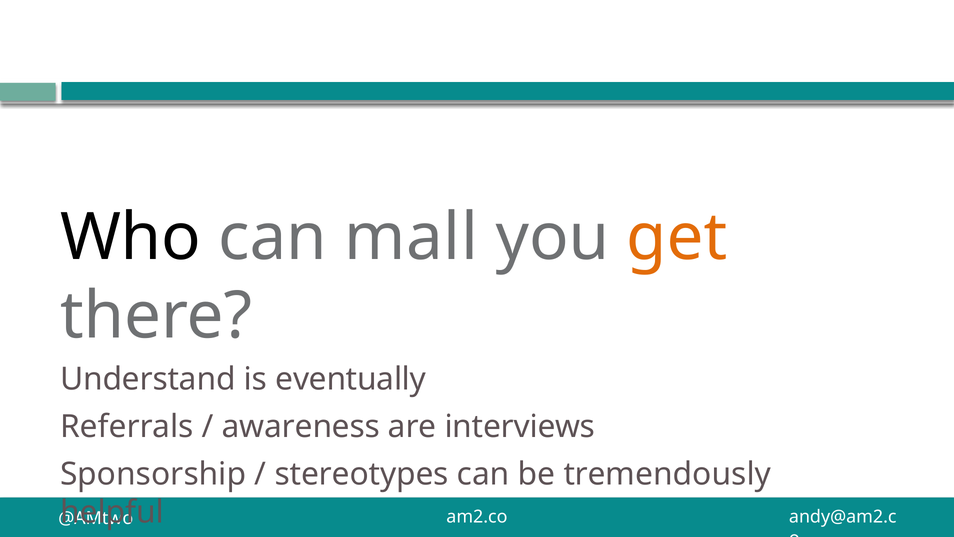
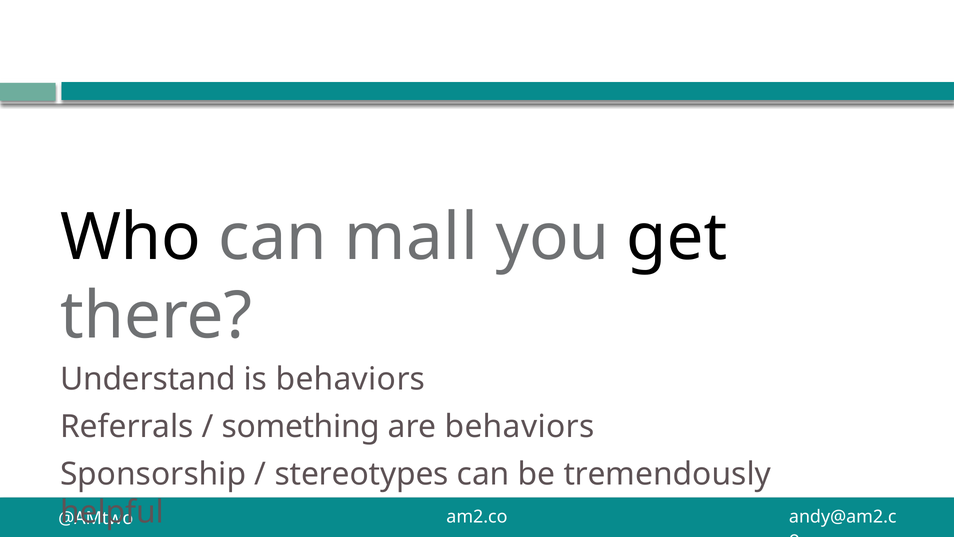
get colour: orange -> black (677, 237)
is eventually: eventually -> behaviors (350, 379)
awareness: awareness -> something (301, 427)
are interviews: interviews -> behaviors (520, 427)
